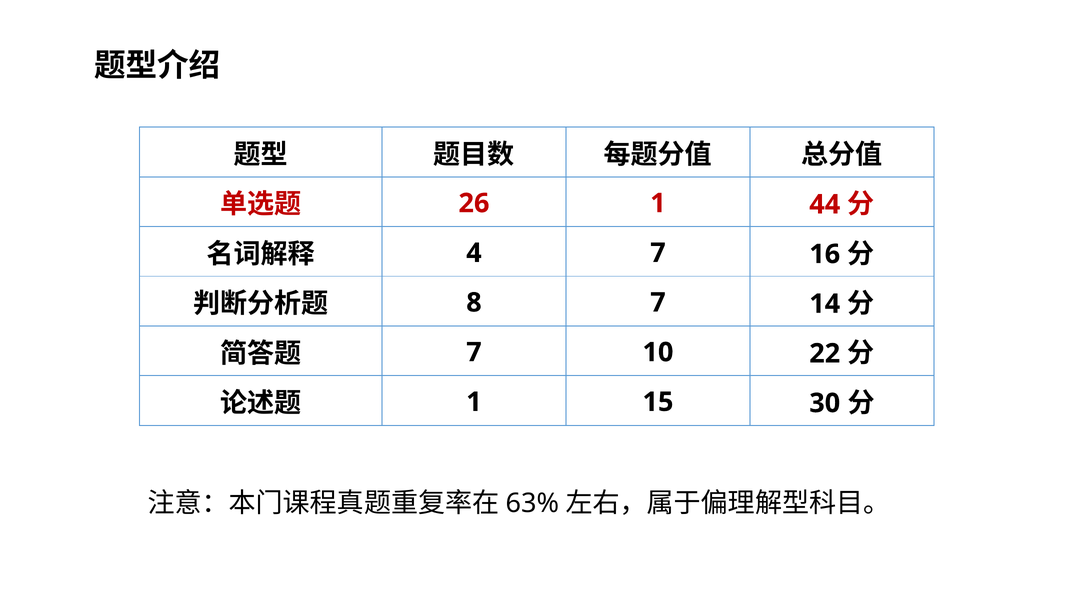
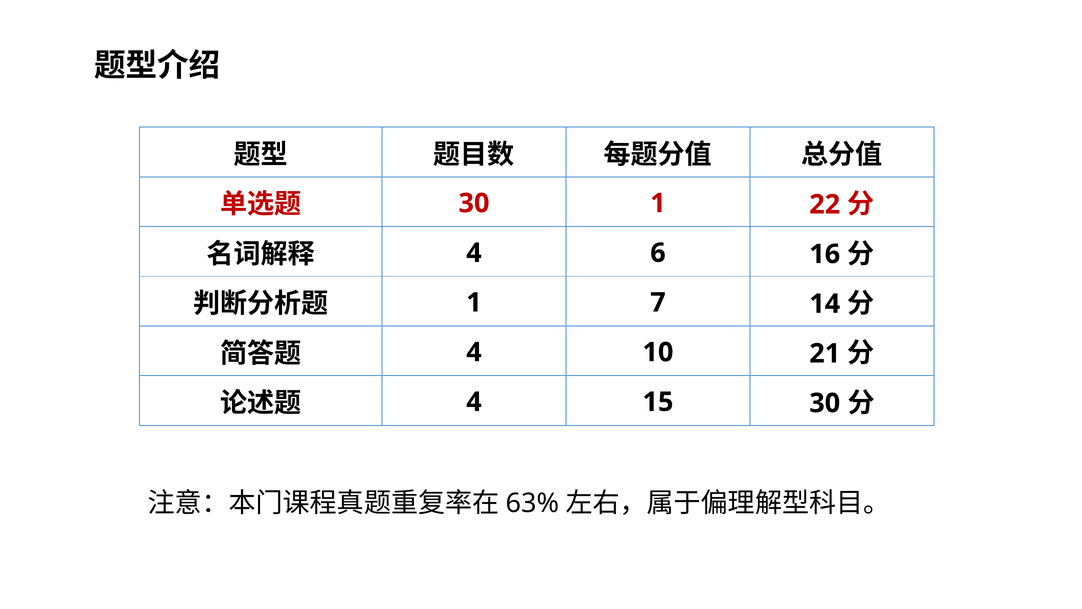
26: 26 -> 30 (474, 203)
44: 44 -> 22 (825, 204)
4 7: 7 -> 6 (658, 253)
8: 8 -> 1 (474, 302)
7: 7 -> 4 (474, 352)
22: 22 -> 21 (825, 353)
1: 1 -> 4 (474, 402)
